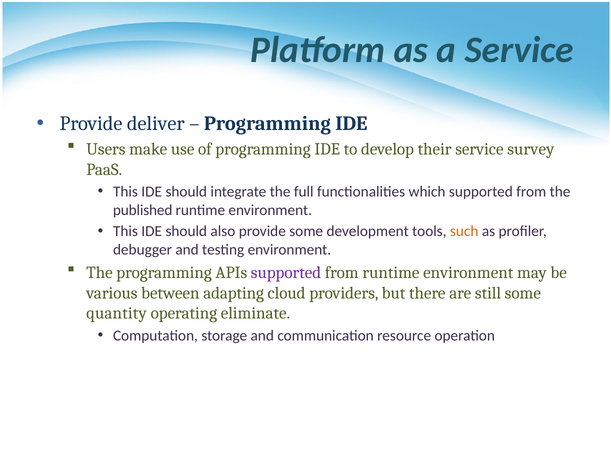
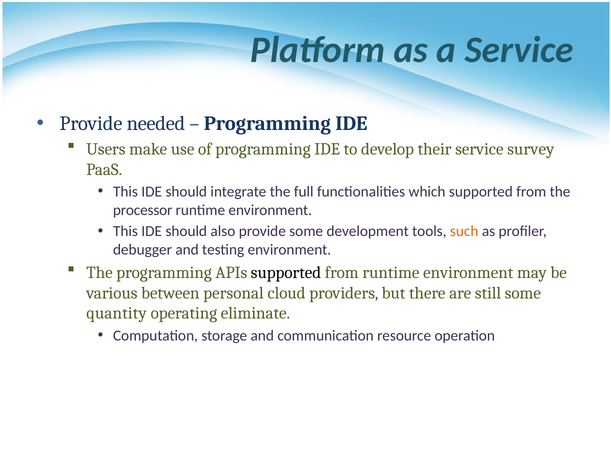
deliver: deliver -> needed (156, 124)
published: published -> processor (143, 210)
supported colour: purple -> black (286, 273)
adapting: adapting -> personal (234, 293)
